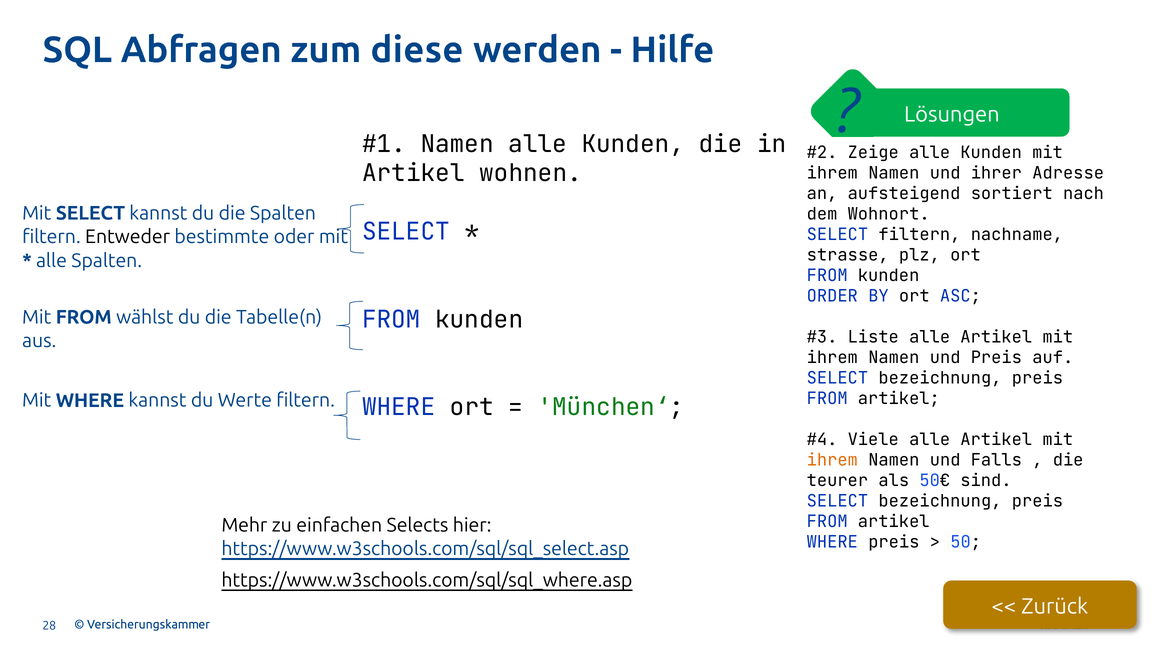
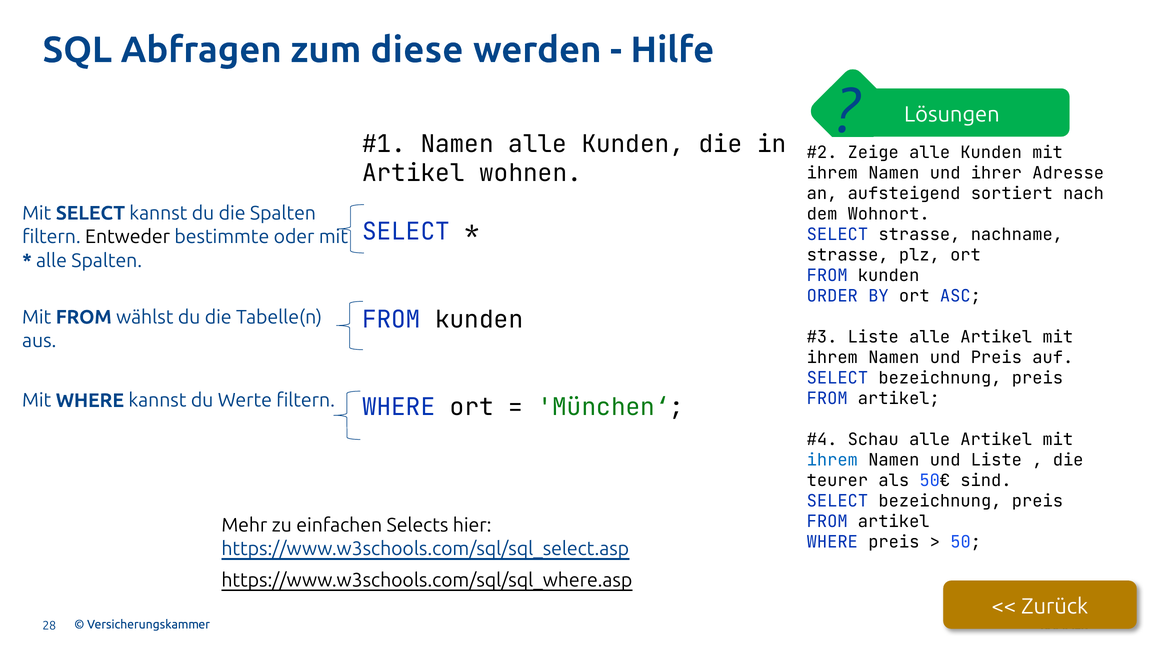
SELECT filtern: filtern -> strasse (919, 235)
Viele: Viele -> Schau (873, 440)
ihrem colour: orange -> blue (832, 460)
und Falls: Falls -> Liste (996, 460)
